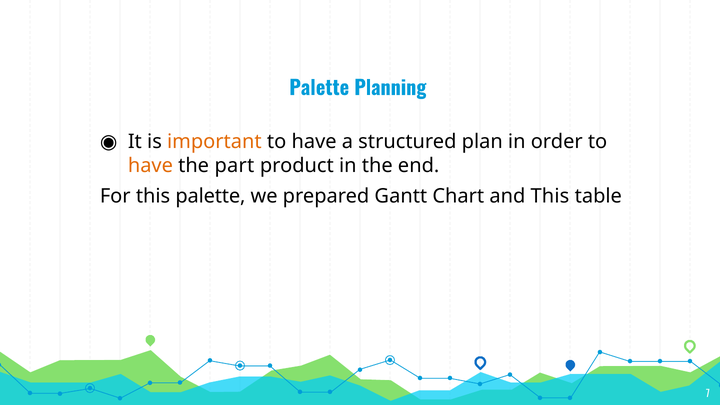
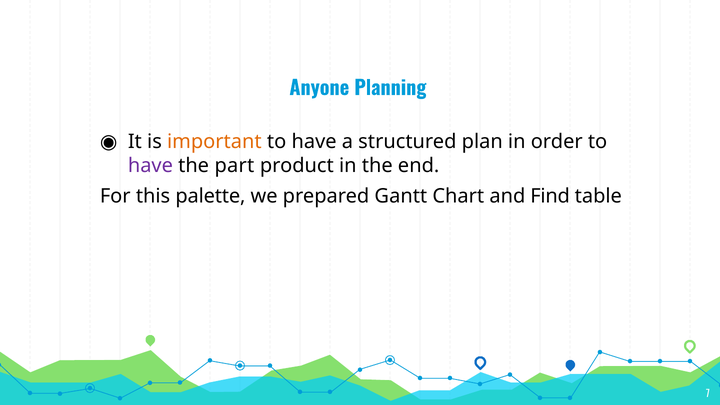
Palette: Palette -> Anyone (319, 88)
have colour: orange -> purple (150, 166)
and This: This -> Find (550, 196)
